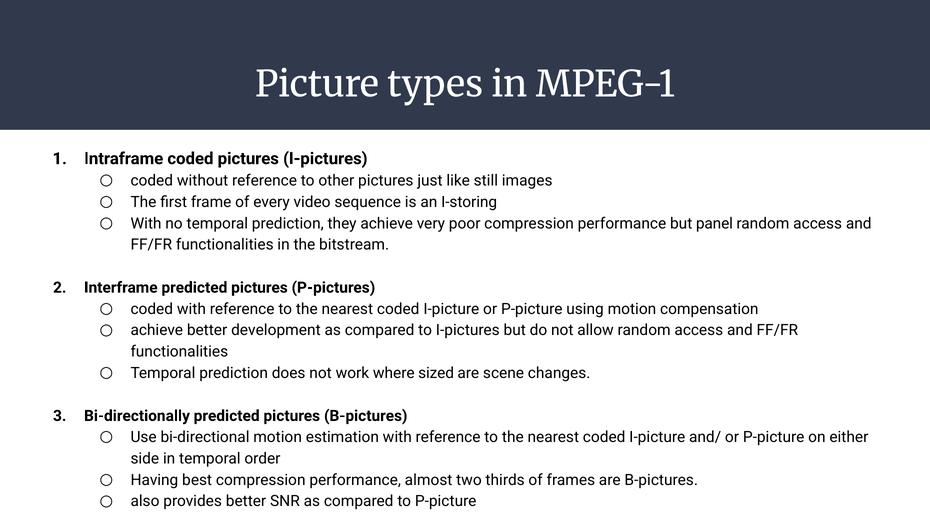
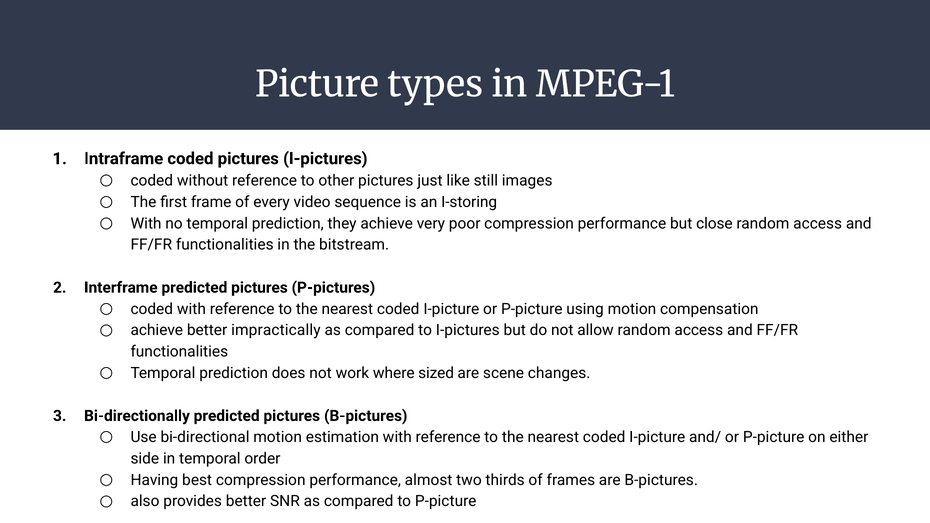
panel: panel -> close (714, 224)
development: development -> impractically (276, 330)
